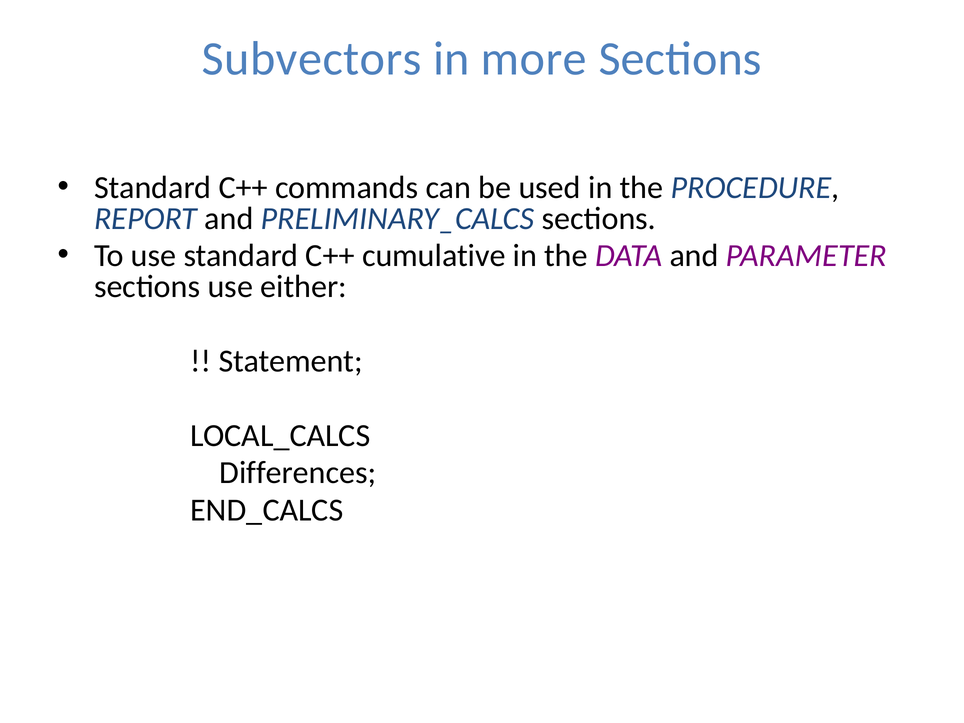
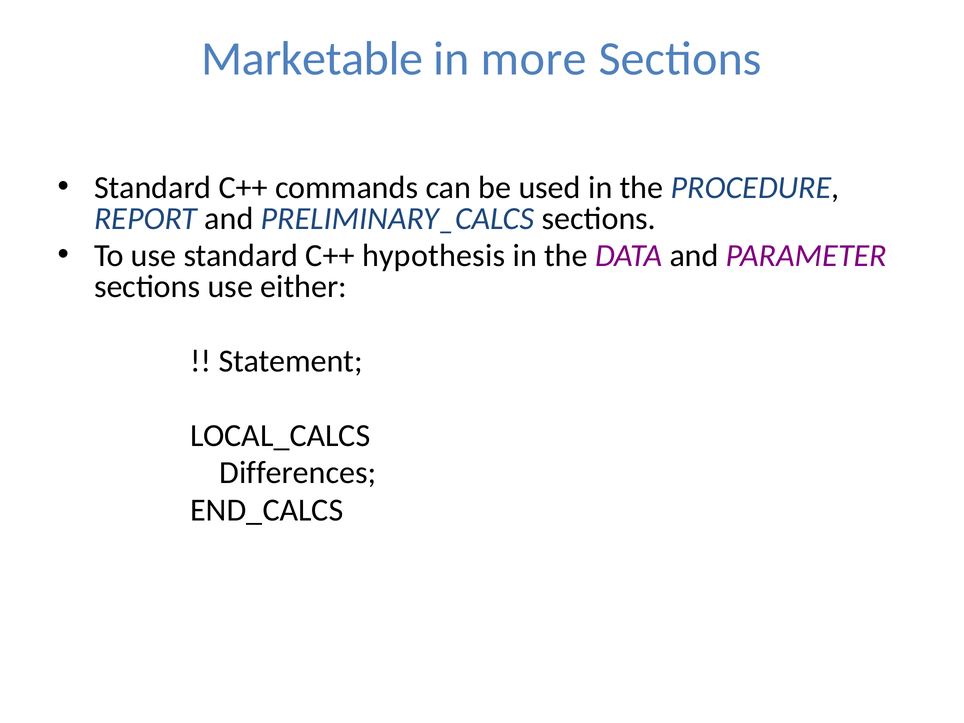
Subvectors: Subvectors -> Marketable (312, 59)
cumulative: cumulative -> hypothesis (434, 256)
